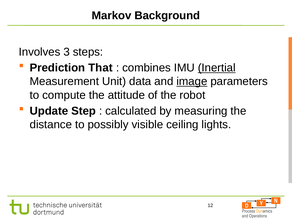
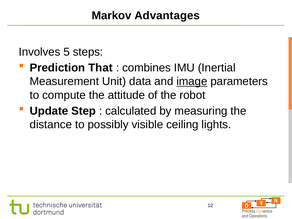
Background: Background -> Advantages (167, 16)
3: 3 -> 5 (67, 52)
Inertial underline: present -> none (217, 68)
